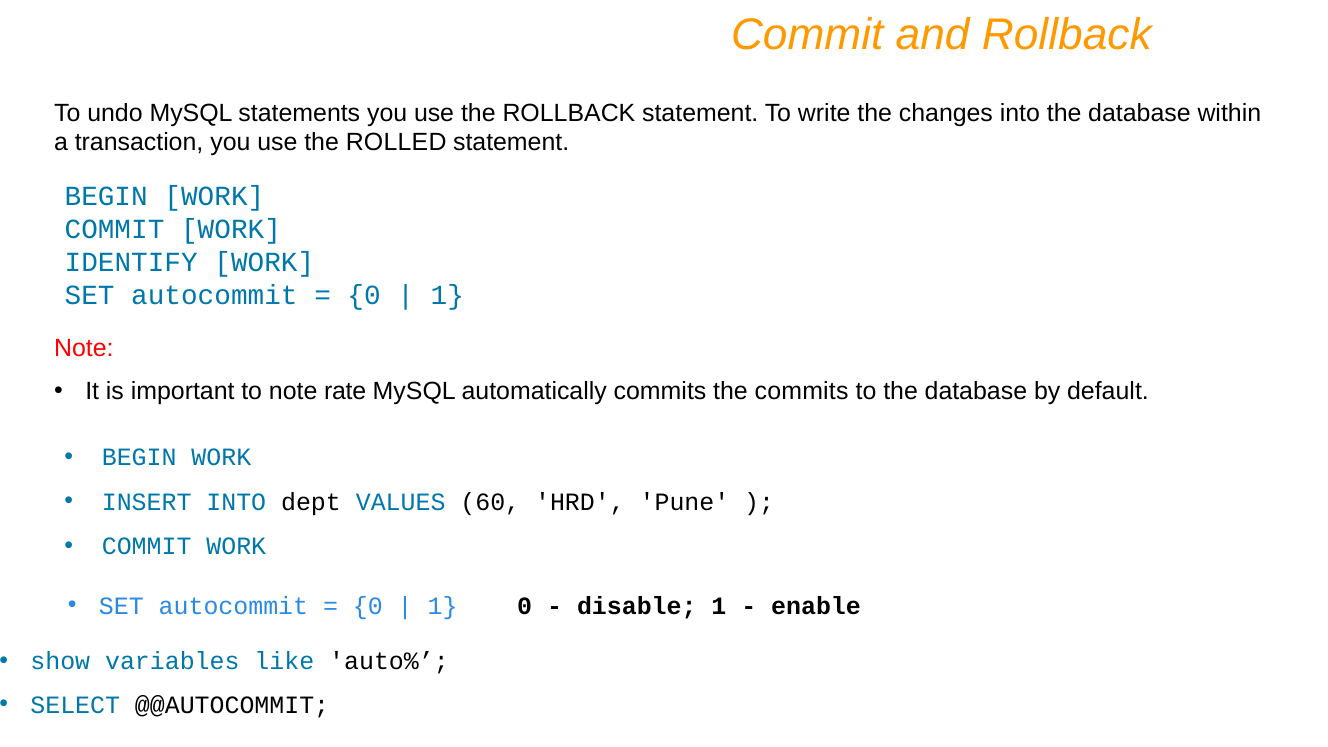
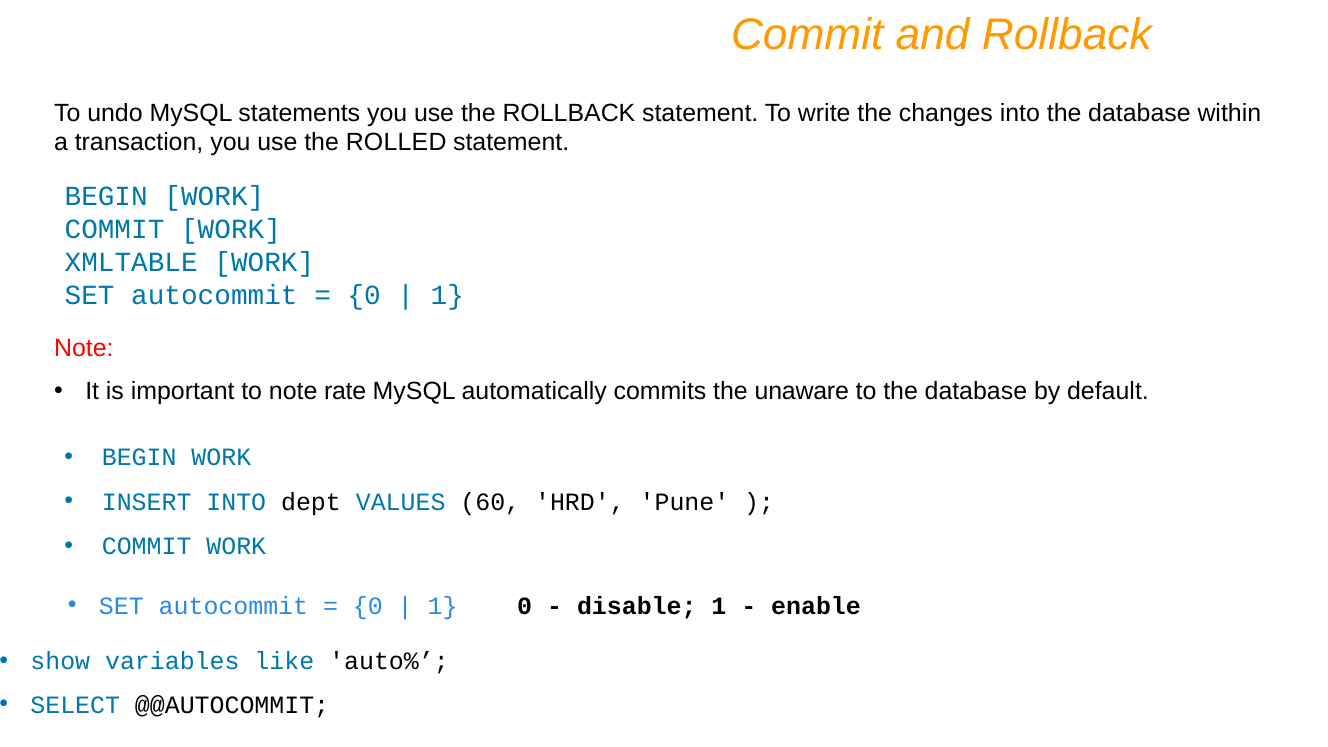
IDENTIFY: IDENTIFY -> XMLTABLE (131, 263)
the commits: commits -> unaware (802, 391)
